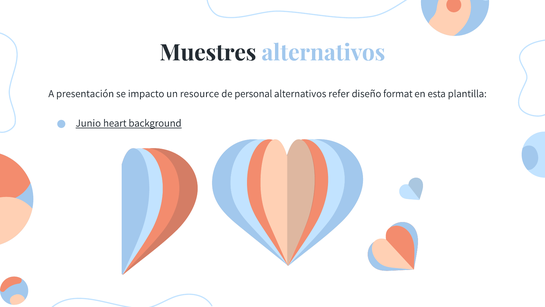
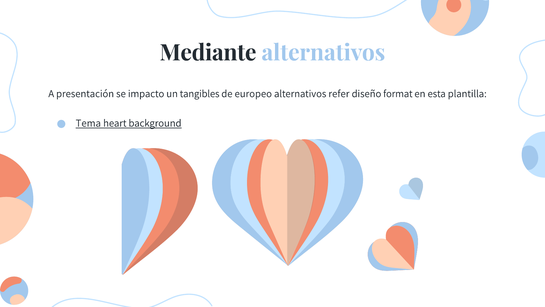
Muestres: Muestres -> Mediante (208, 53)
resource: resource -> tangibles (200, 94)
personal: personal -> europeo (253, 94)
Junio: Junio -> Tema (88, 123)
